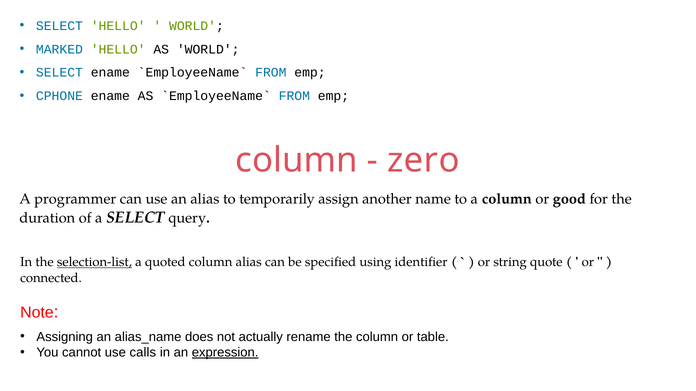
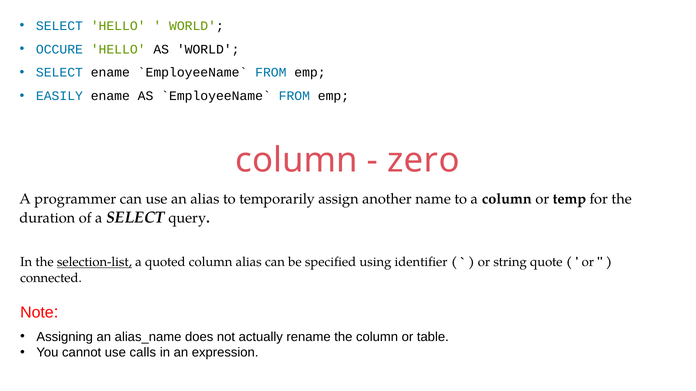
MARKED: MARKED -> OCCURE (59, 49)
CPHONE: CPHONE -> EASILY (59, 96)
good: good -> temp (569, 199)
expression underline: present -> none (225, 353)
